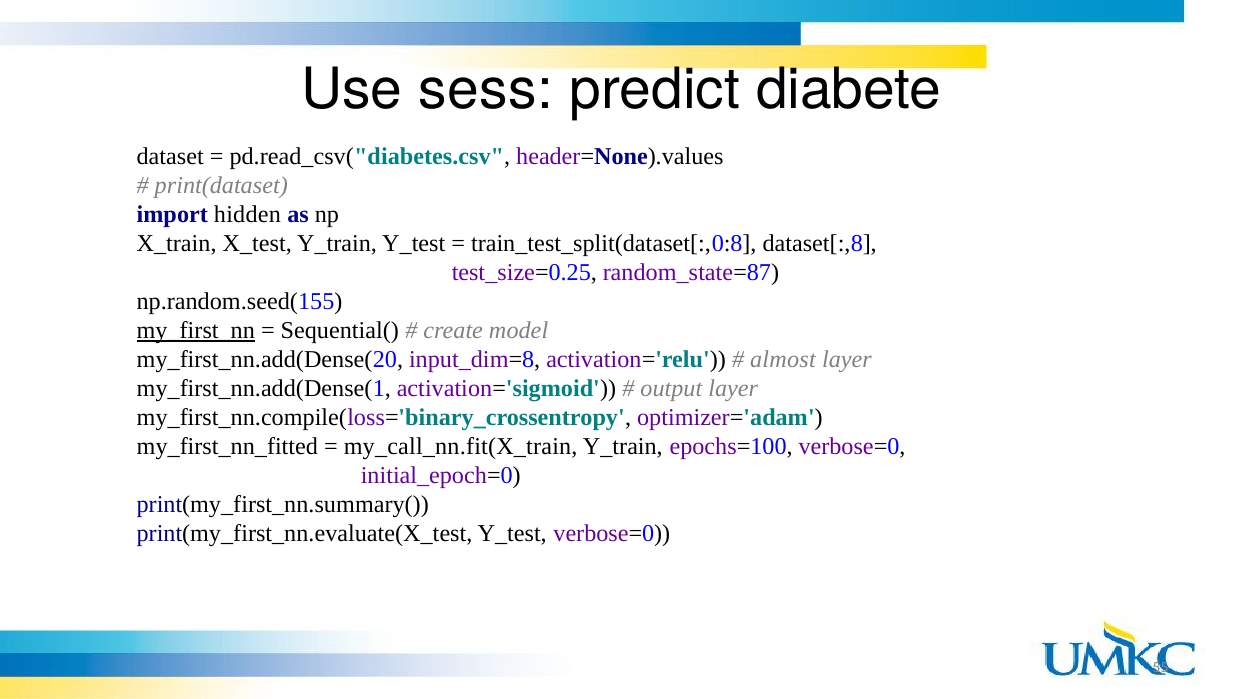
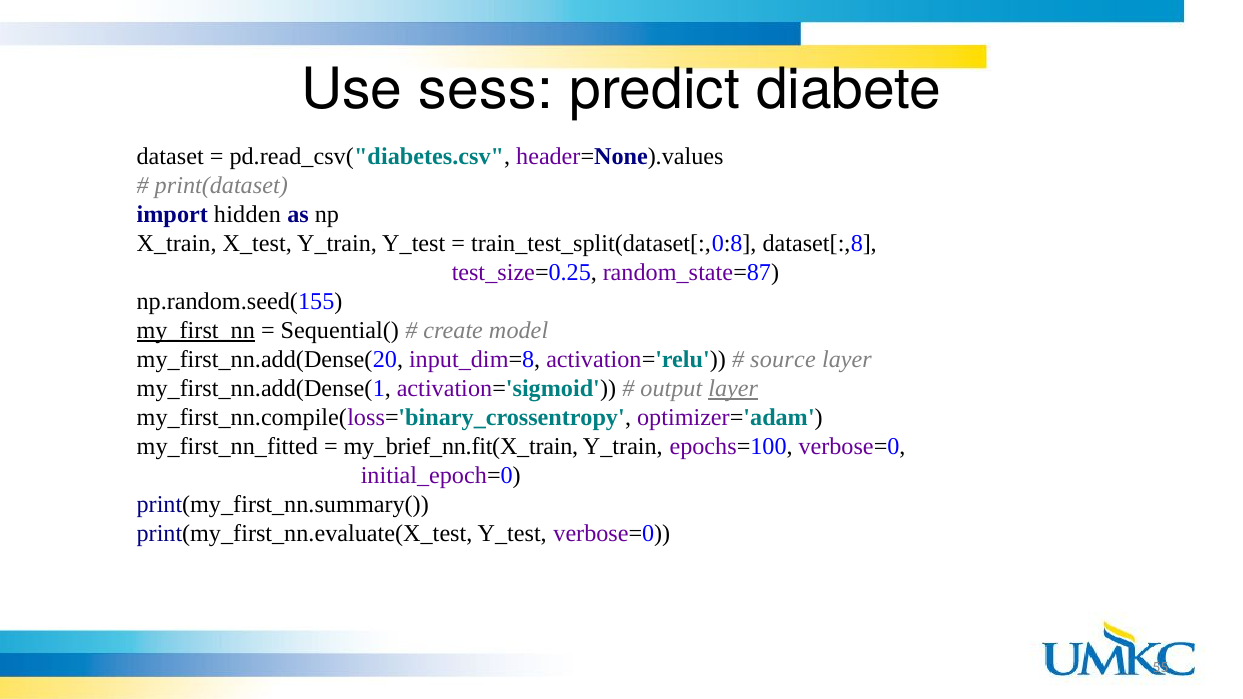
almost: almost -> source (783, 360)
layer underline: none -> present (733, 389)
my_call_nn.fit(X_train: my_call_nn.fit(X_train -> my_brief_nn.fit(X_train (461, 447)
